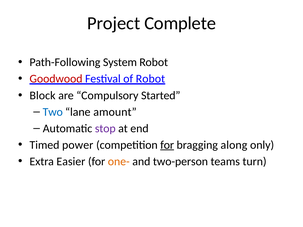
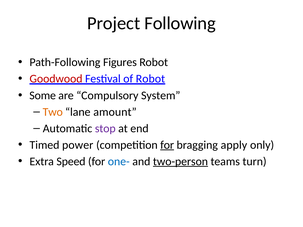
Complete: Complete -> Following (180, 23)
System: System -> Figures (120, 62)
Block: Block -> Some (43, 96)
Started: Started -> System (161, 96)
Two colour: blue -> orange (53, 112)
along: along -> apply (234, 145)
Easier: Easier -> Speed (71, 162)
one- colour: orange -> blue (119, 162)
two-person underline: none -> present (180, 162)
